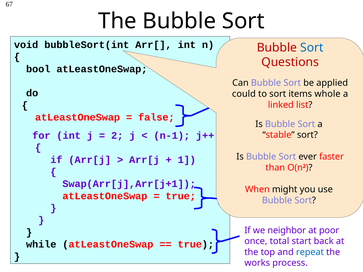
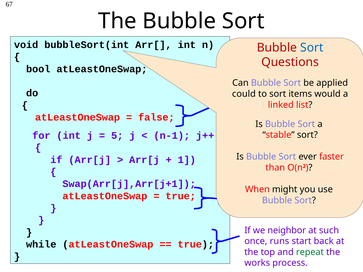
whole: whole -> would (328, 94)
2: 2 -> 5 (117, 136)
poor: poor -> such (329, 231)
total: total -> runs (279, 241)
repeat colour: blue -> green (310, 252)
